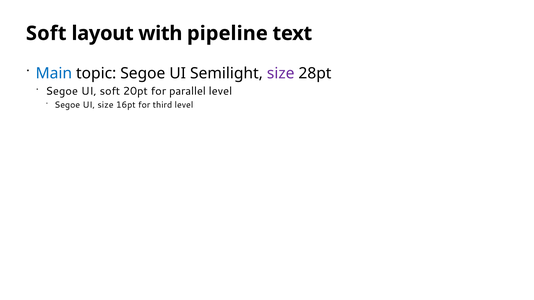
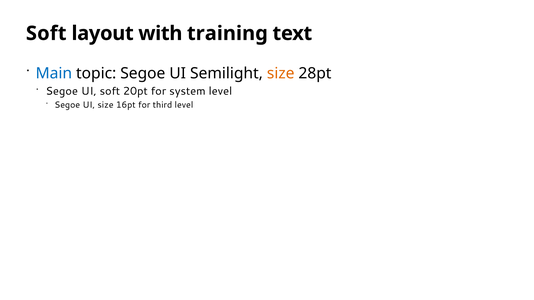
pipeline: pipeline -> training (227, 33)
size colour: purple -> orange (281, 73)
parallel: parallel -> system (187, 91)
